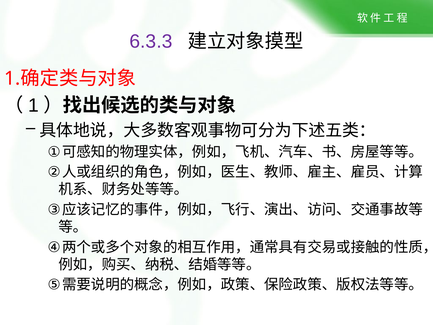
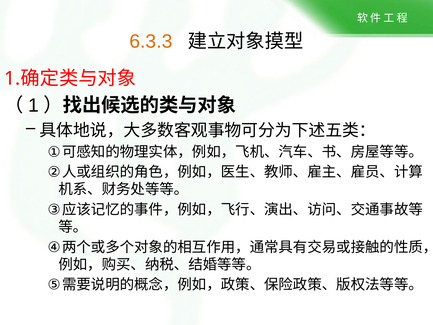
6.3.3 colour: purple -> orange (151, 41)
